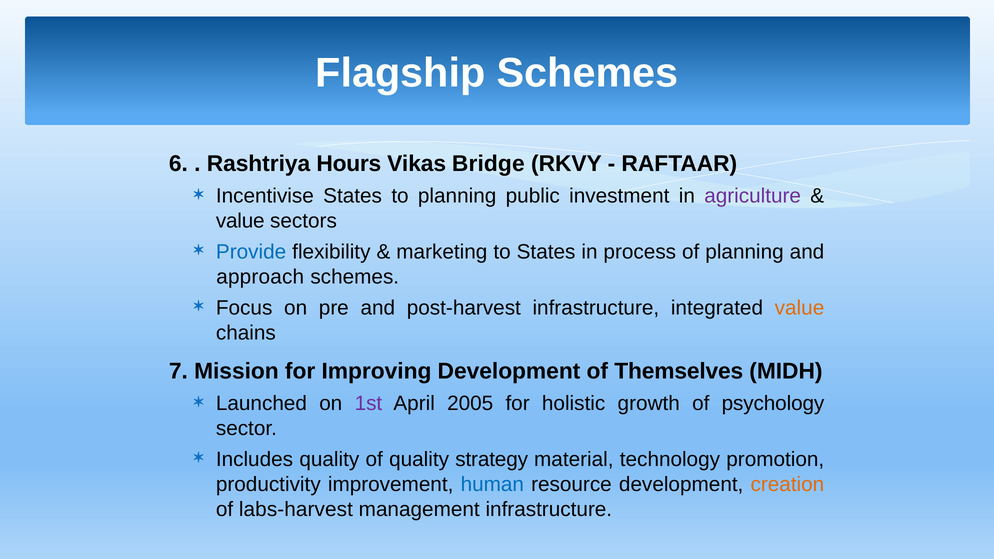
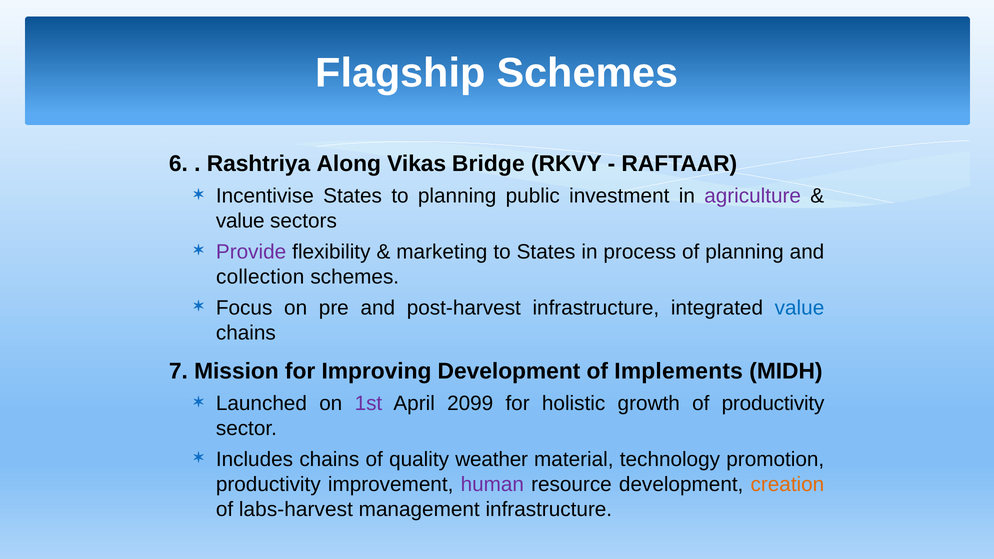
Hours: Hours -> Along (349, 164)
Provide colour: blue -> purple (251, 252)
approach: approach -> collection (260, 277)
value colour: orange -> blue (799, 308)
Themselves: Themselves -> Implements (679, 371)
2005: 2005 -> 2099 (470, 404)
of psychology: psychology -> productivity (773, 404)
Includes quality: quality -> chains (329, 460)
strategy: strategy -> weather (492, 460)
human colour: blue -> purple (492, 484)
